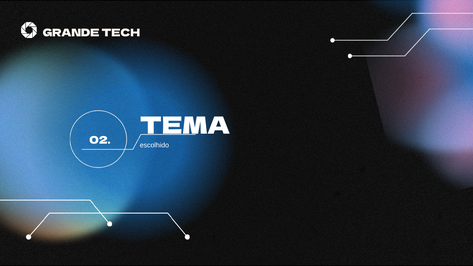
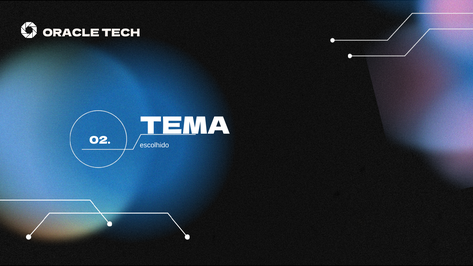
GRANDE: GRANDE -> ORACLE (71, 33)
